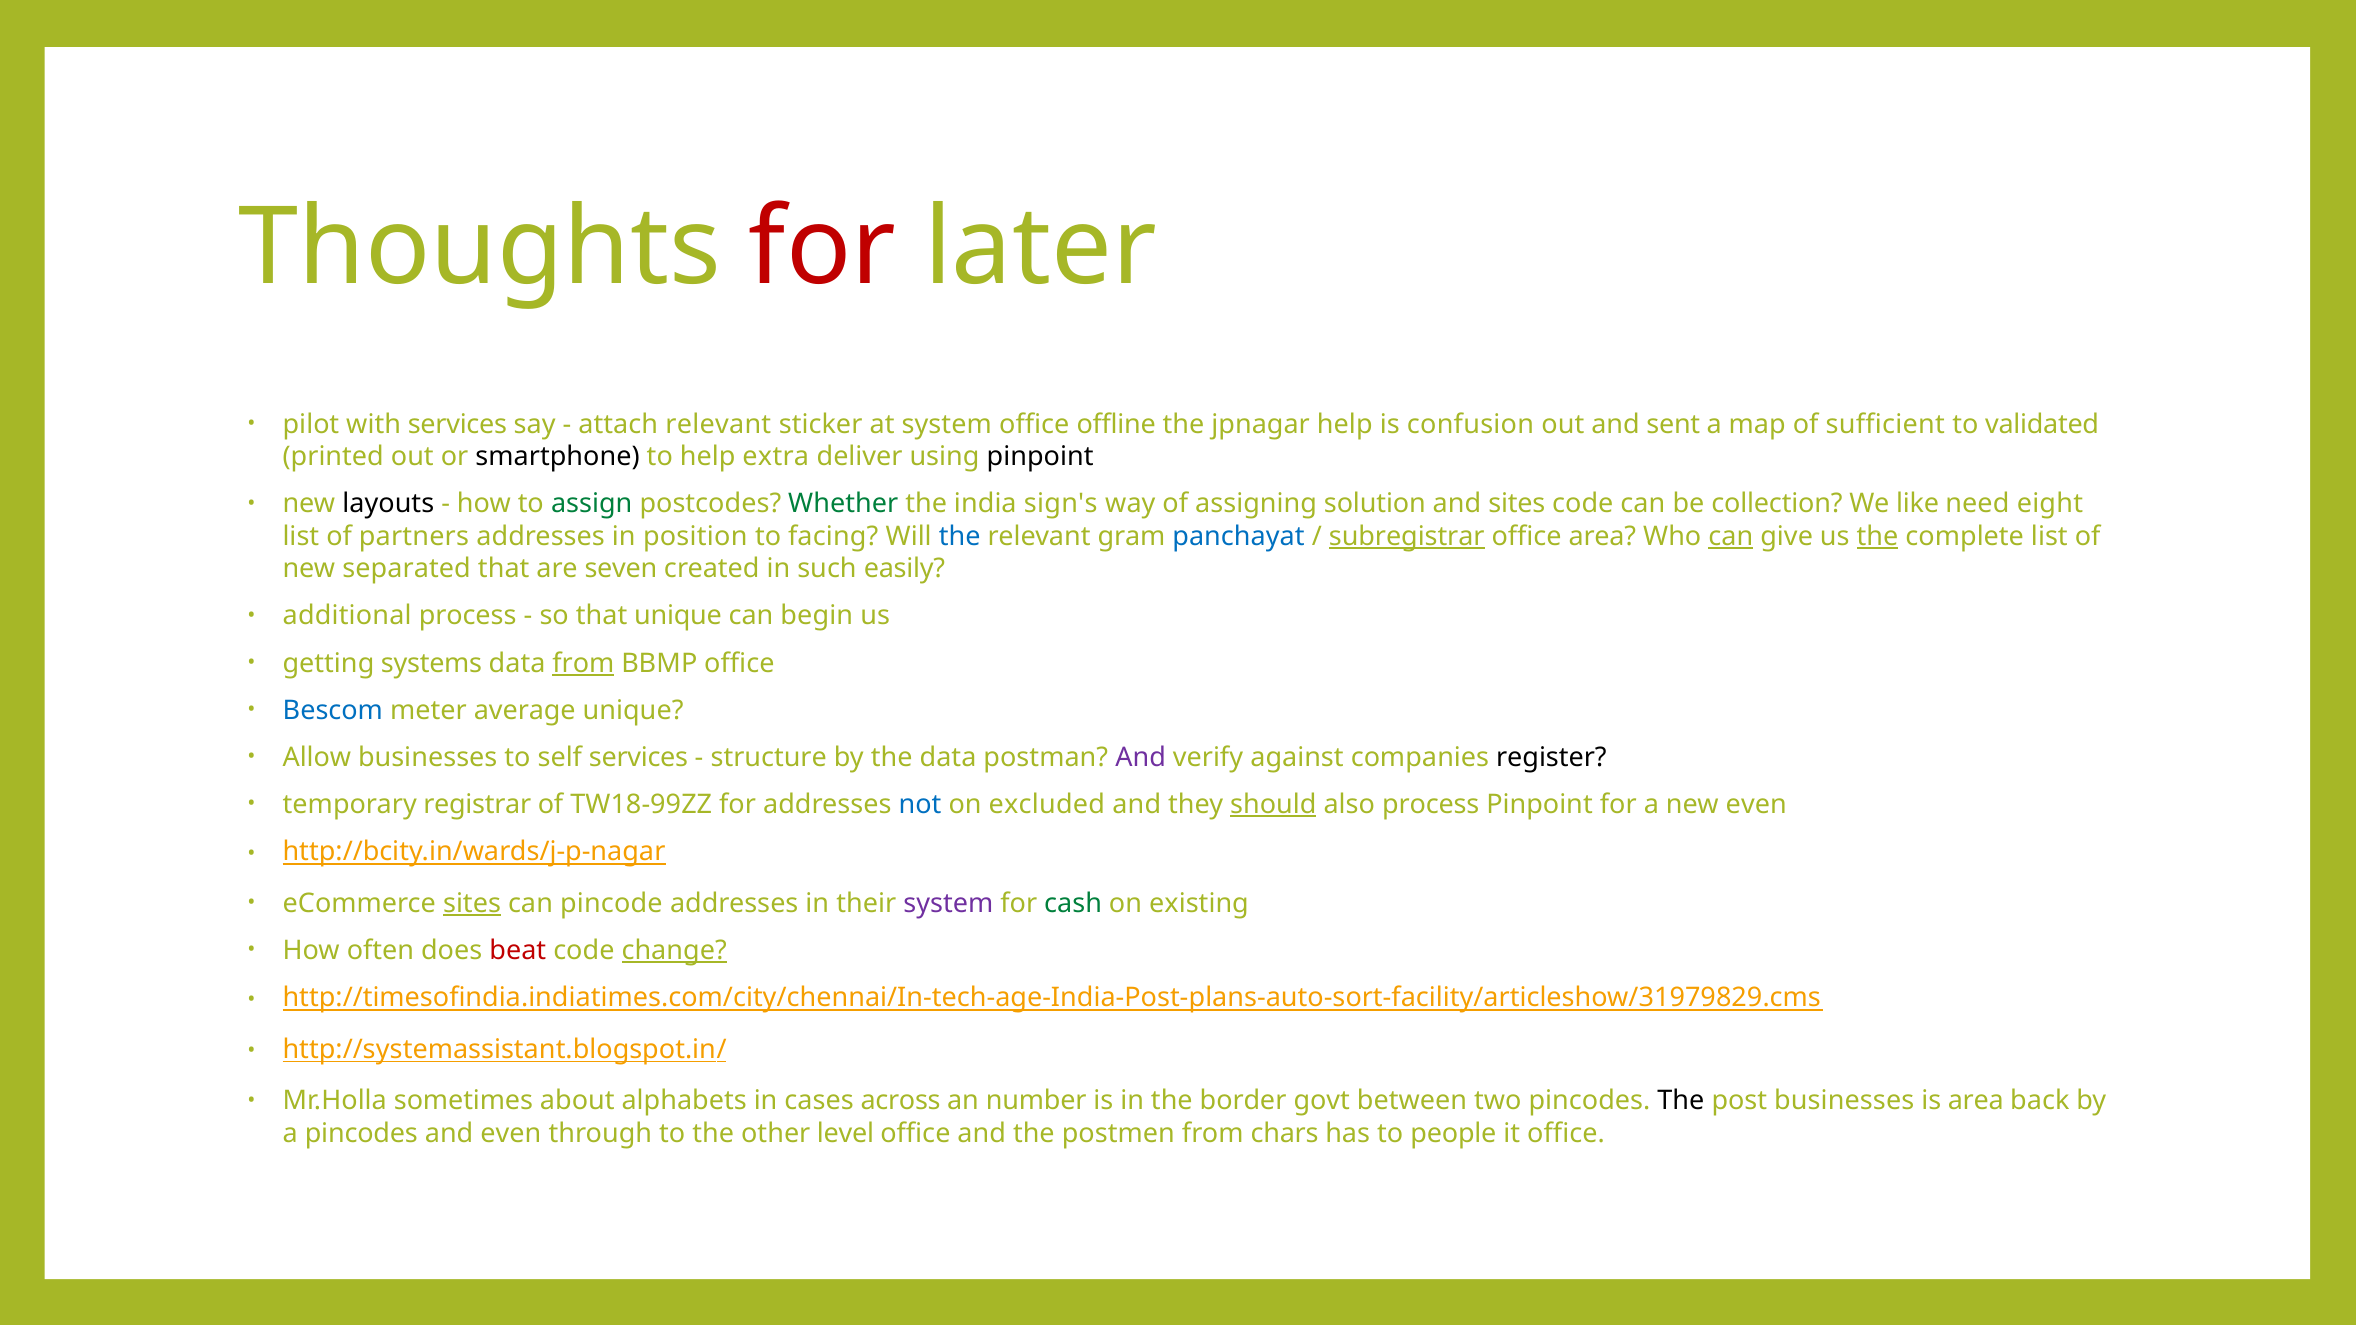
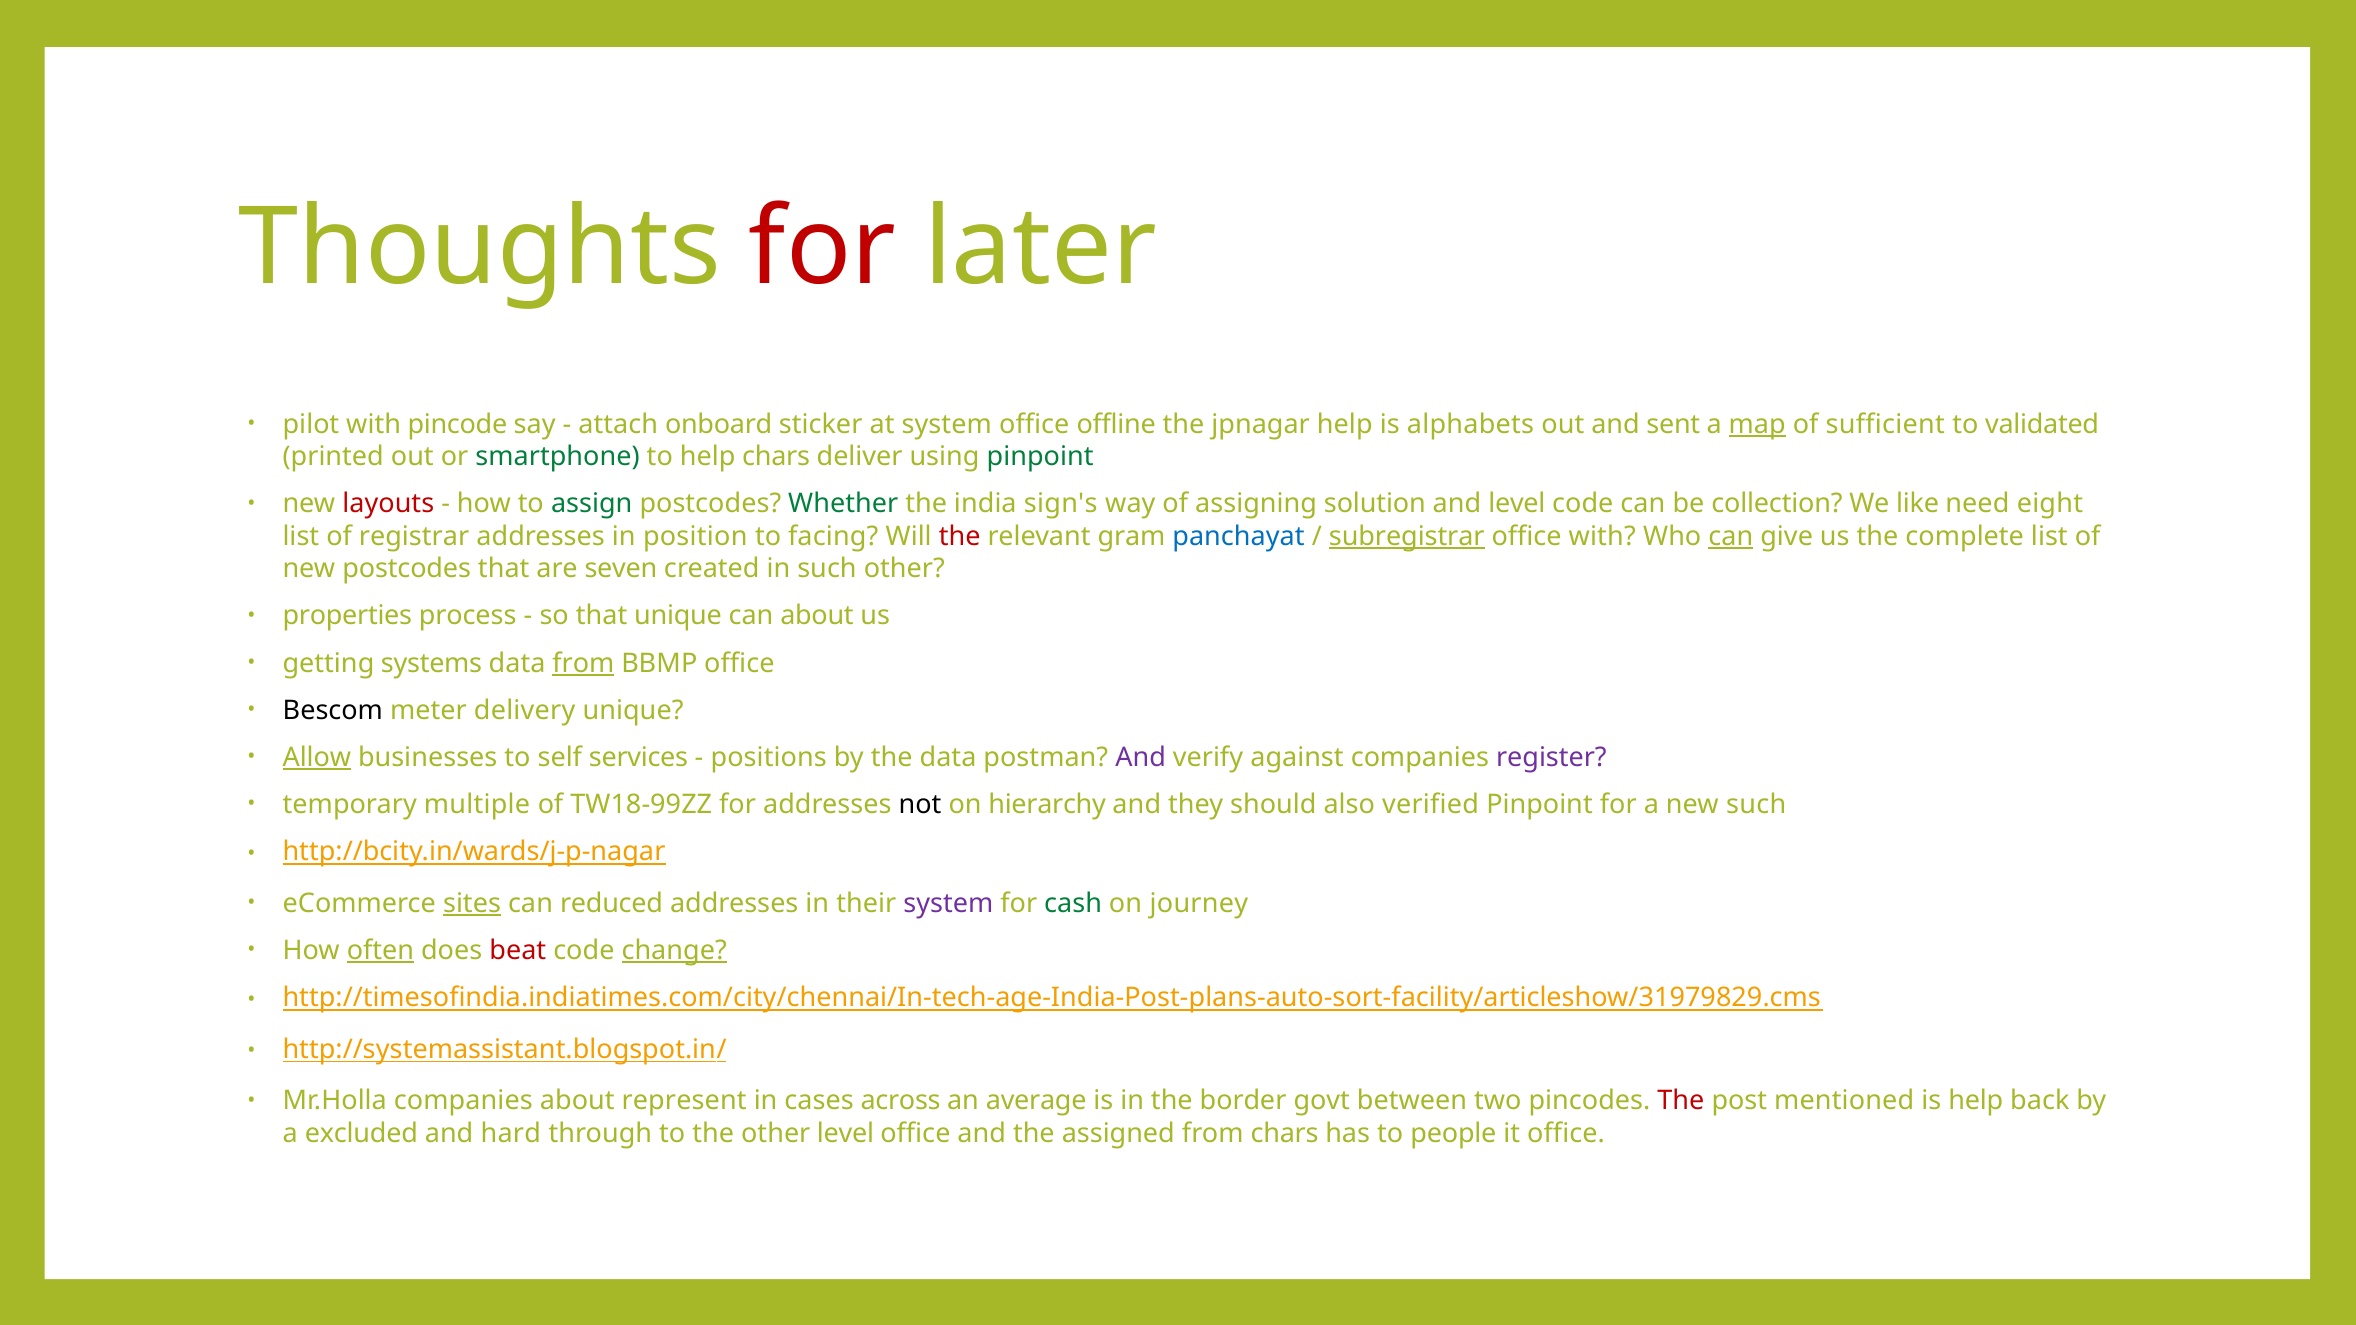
with services: services -> pincode (457, 424)
attach relevant: relevant -> onboard (719, 424)
confusion: confusion -> alphabets (1470, 424)
map underline: none -> present (1757, 424)
smartphone colour: black -> green (558, 457)
help extra: extra -> chars (776, 457)
pinpoint colour: black -> green (1040, 457)
layouts colour: black -> red (388, 504)
and sites: sites -> level (1517, 504)
partners: partners -> registrar (414, 536)
the colour: blue -> red (960, 536)
office area: area -> with (1602, 536)
the underline: present -> none (1877, 536)
new separated: separated -> postcodes (407, 569)
such easily: easily -> other (904, 569)
additional: additional -> properties (347, 616)
can begin: begin -> about (817, 616)
Bescom colour: blue -> black (333, 710)
average: average -> delivery (525, 710)
Allow underline: none -> present (317, 758)
structure: structure -> positions (769, 758)
register colour: black -> purple (1551, 758)
registrar: registrar -> multiple (477, 805)
not colour: blue -> black (920, 805)
excluded: excluded -> hierarchy (1047, 805)
should underline: present -> none (1273, 805)
also process: process -> verified (1431, 805)
new even: even -> such (1756, 805)
pincode: pincode -> reduced (612, 903)
existing: existing -> journey (1199, 903)
often underline: none -> present (380, 951)
Mr.Holla sometimes: sometimes -> companies (463, 1101)
alphabets: alphabets -> represent (684, 1101)
number: number -> average (1036, 1101)
The colour: black -> red (1681, 1101)
post businesses: businesses -> mentioned (1844, 1101)
is area: area -> help (1976, 1101)
a pincodes: pincodes -> excluded (361, 1133)
and even: even -> hard (511, 1133)
postmen: postmen -> assigned (1118, 1133)
